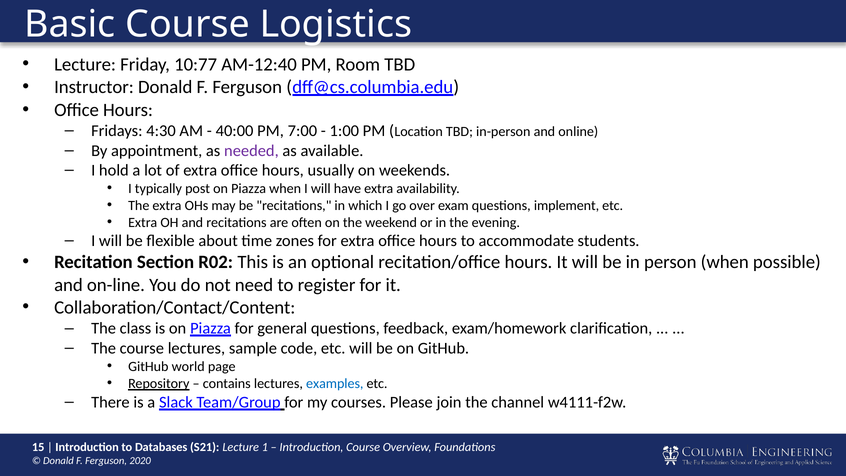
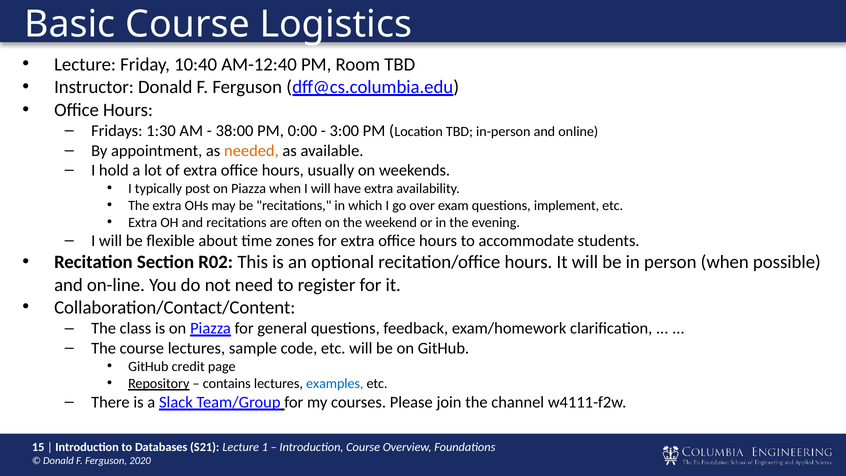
10:77: 10:77 -> 10:40 (196, 64)
4:30: 4:30 -> 1:30 (161, 131)
40:00: 40:00 -> 38:00 (235, 131)
7:00: 7:00 -> 0:00 (302, 131)
1:00: 1:00 -> 3:00 (344, 131)
needed colour: purple -> orange (251, 151)
world: world -> credit (188, 366)
